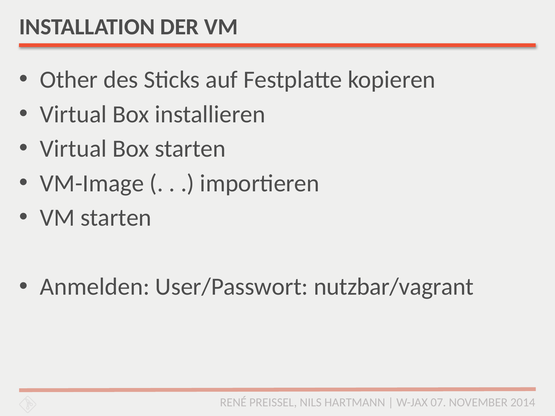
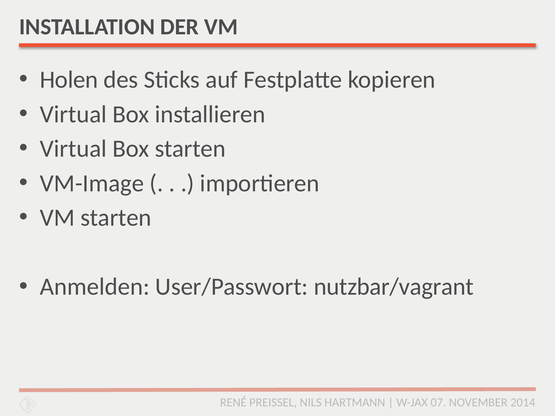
Other: Other -> Holen (69, 80)
